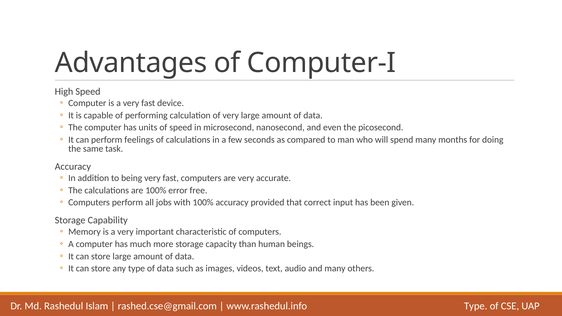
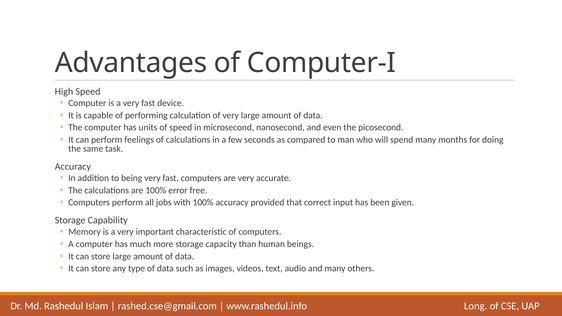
Type: Type -> Long (476, 306)
